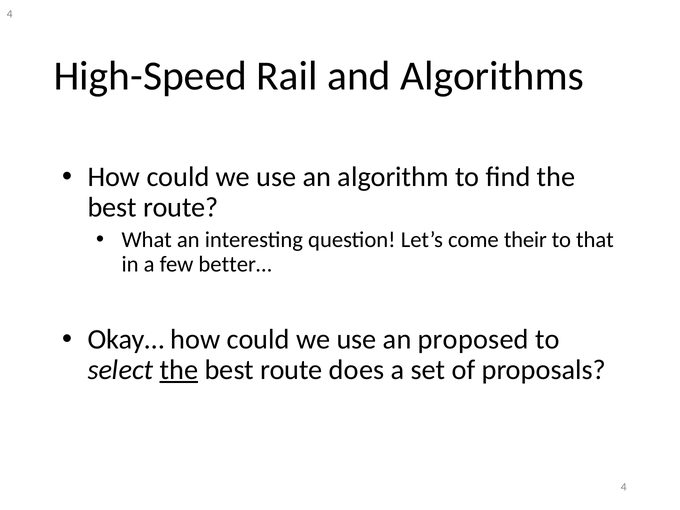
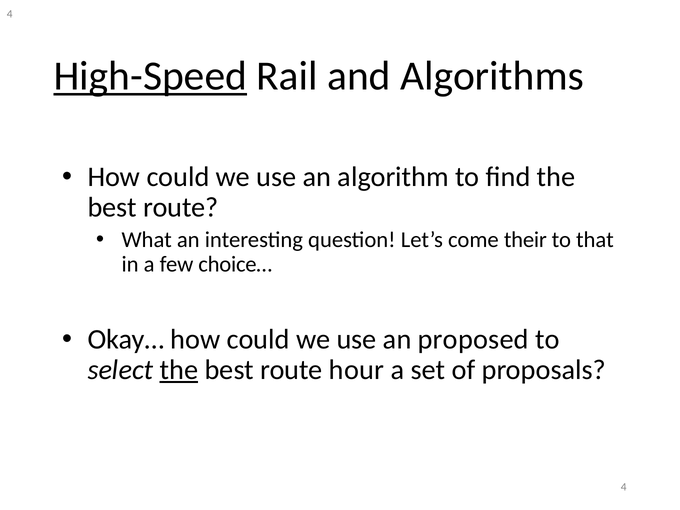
High-Speed underline: none -> present (150, 76)
better…: better… -> choice… (235, 264)
does: does -> hour (357, 370)
